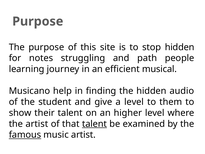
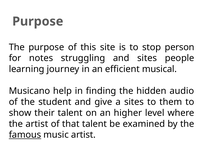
stop hidden: hidden -> person (180, 47)
and path: path -> sites (147, 58)
a level: level -> sites (134, 102)
talent underline: present -> none (94, 124)
